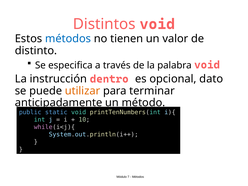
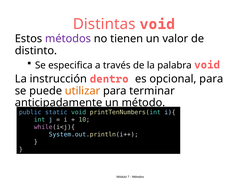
Distintos: Distintos -> Distintas (104, 24)
métodos colour: blue -> purple (68, 39)
opcional dato: dato -> para (211, 79)
